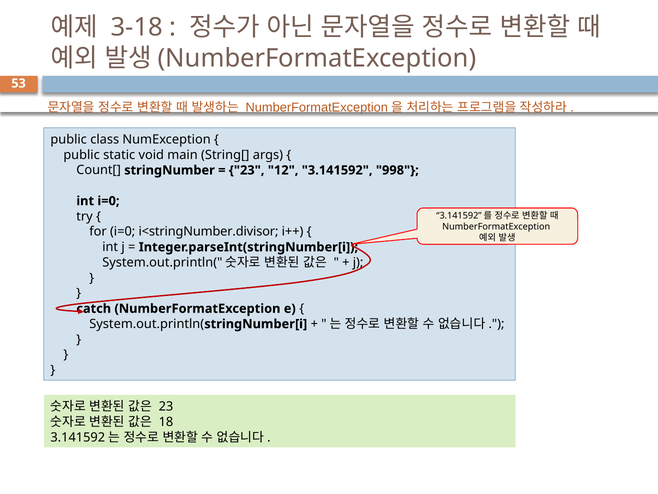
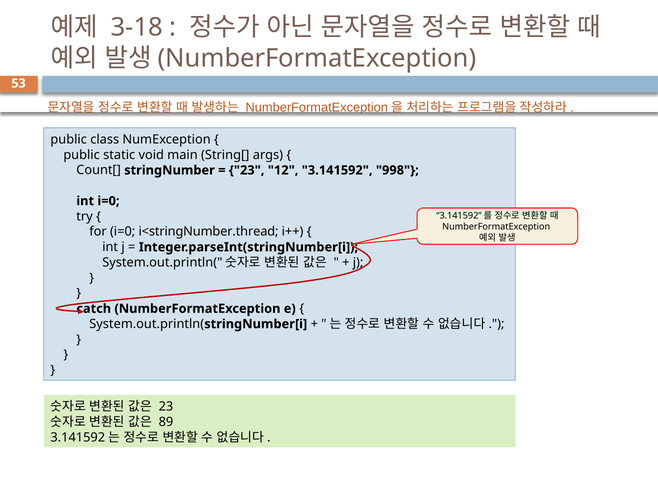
i<stringNumber.divisor: i<stringNumber.divisor -> i<stringNumber.thread (209, 232)
18: 18 -> 89 (166, 422)
